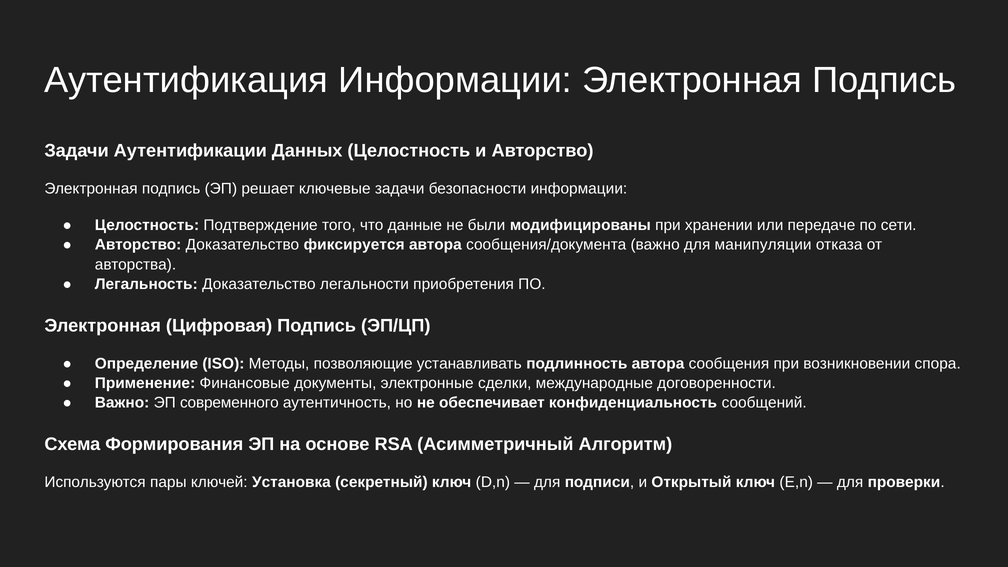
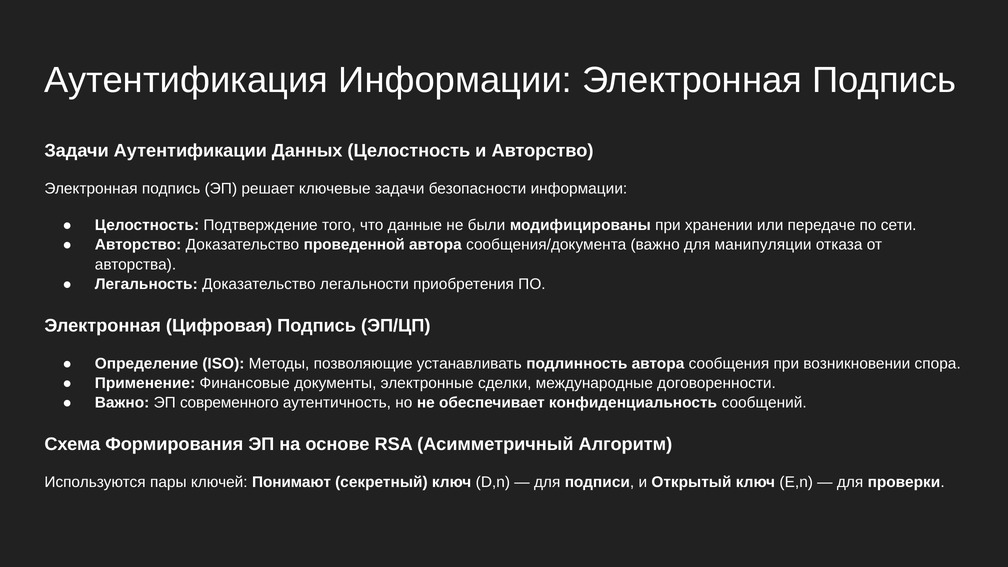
фиксируется: фиксируется -> проведенной (354, 245)
Установка: Установка -> Понимают (292, 482)
